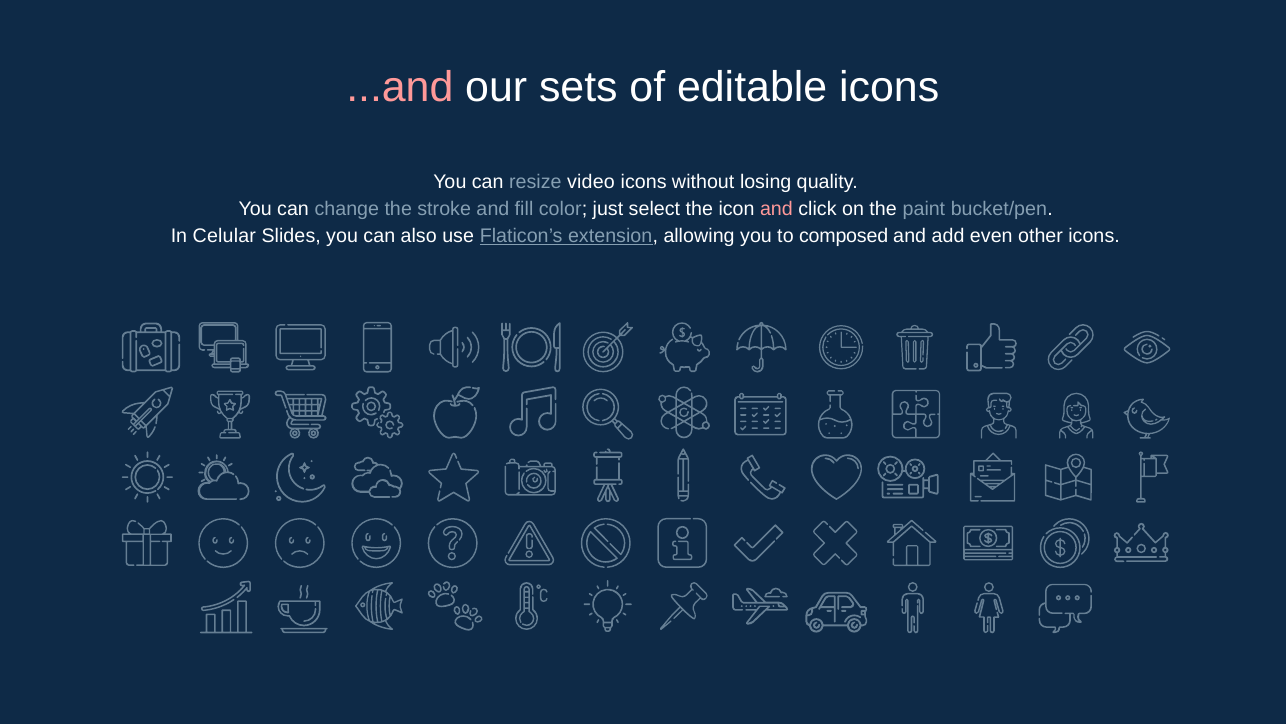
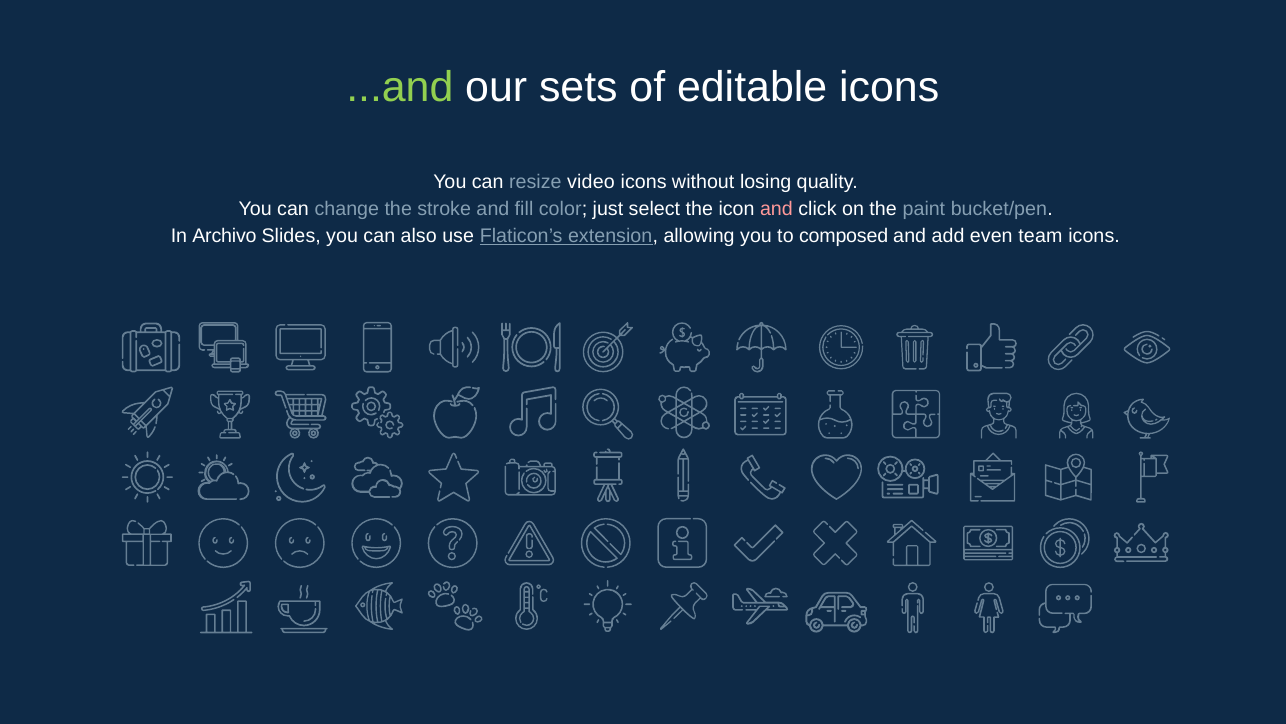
...and colour: pink -> light green (400, 87)
Celular: Celular -> Archivo (224, 236)
other: other -> team (1040, 236)
